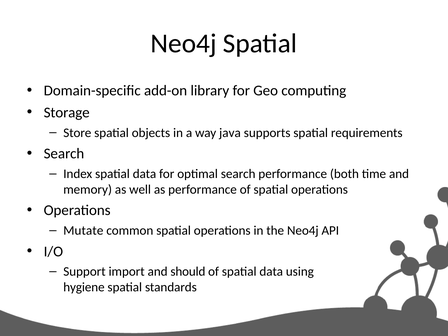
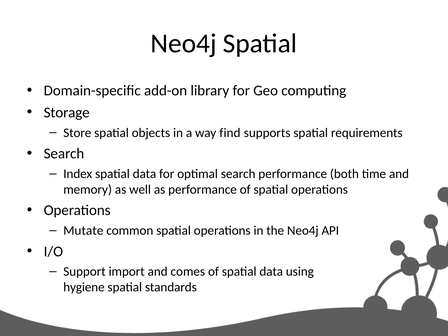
java: java -> find (230, 133)
should: should -> comes (188, 272)
